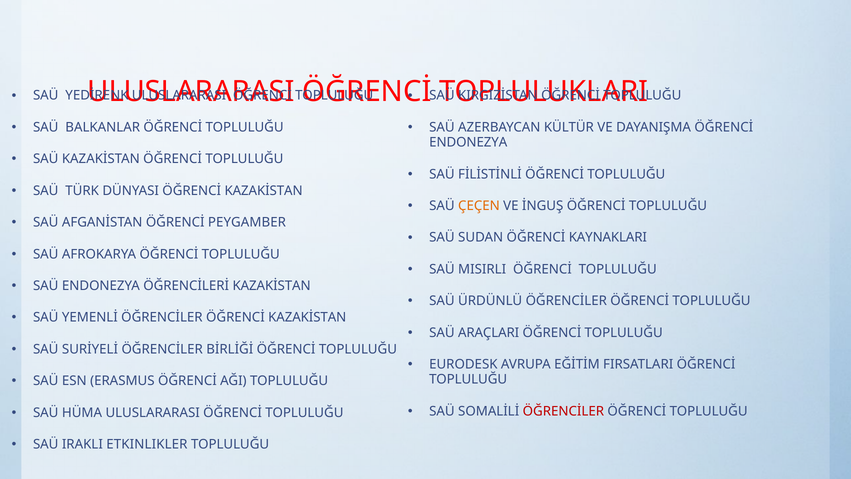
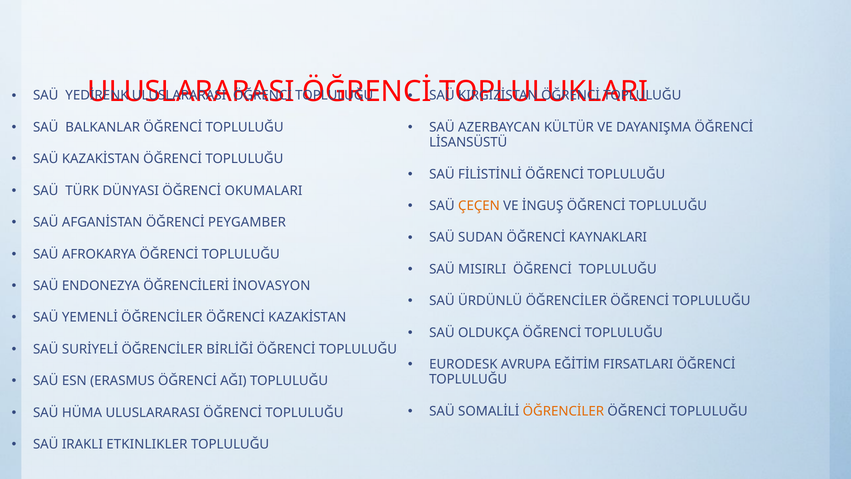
ENDONEZYA: ENDONEZYA -> LİSANSÜSTÜ (468, 142)
DÜNYASI ÖĞRENCİ KAZAKİSTAN: KAZAKİSTAN -> OKUMALARI (263, 191)
ÖĞRENCİLERİ KAZAKİSTAN: KAZAKİSTAN -> İNOVASYON (271, 286)
ARAÇLARI: ARAÇLARI -> OLDUKÇA (489, 333)
ÖĞRENCİLER colour: red -> orange (563, 411)
